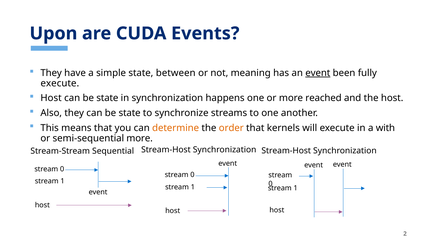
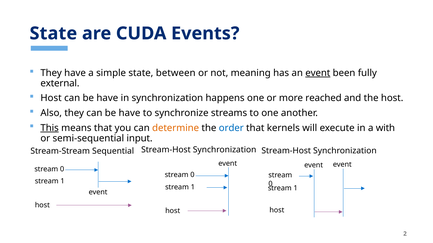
Upon: Upon -> State (53, 33)
execute: execute -> external (60, 83)
state: state -> have (107, 98)
they can be state: state -> have (130, 113)
This underline: none -> present (50, 128)
order colour: orange -> blue (231, 128)
semi-sequential more: more -> input (140, 139)
